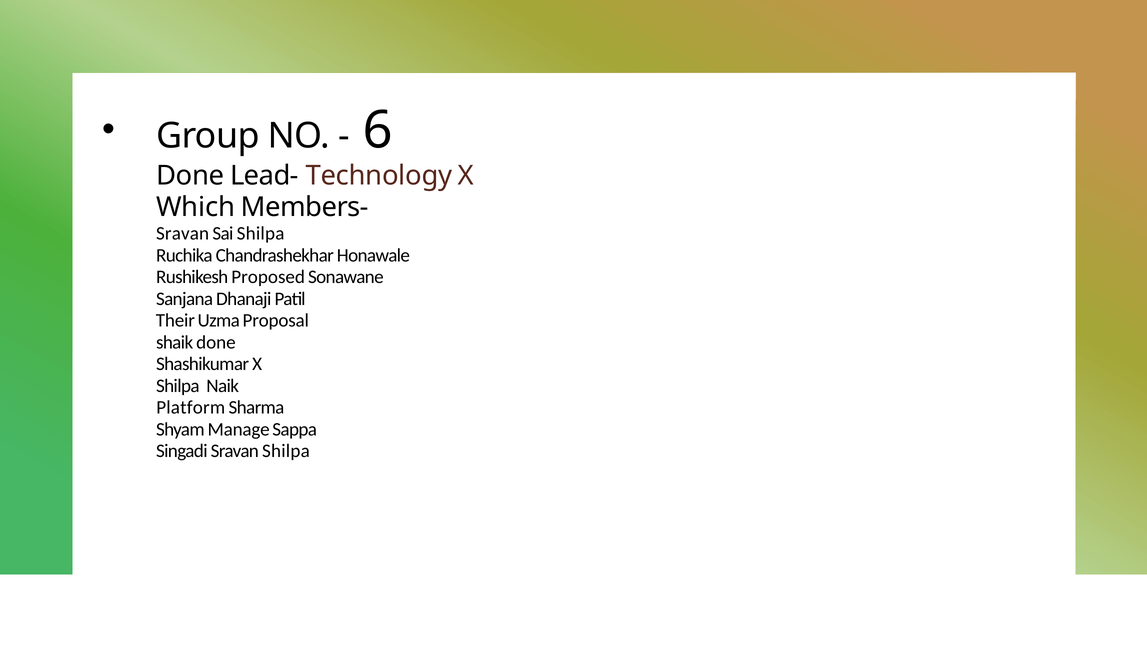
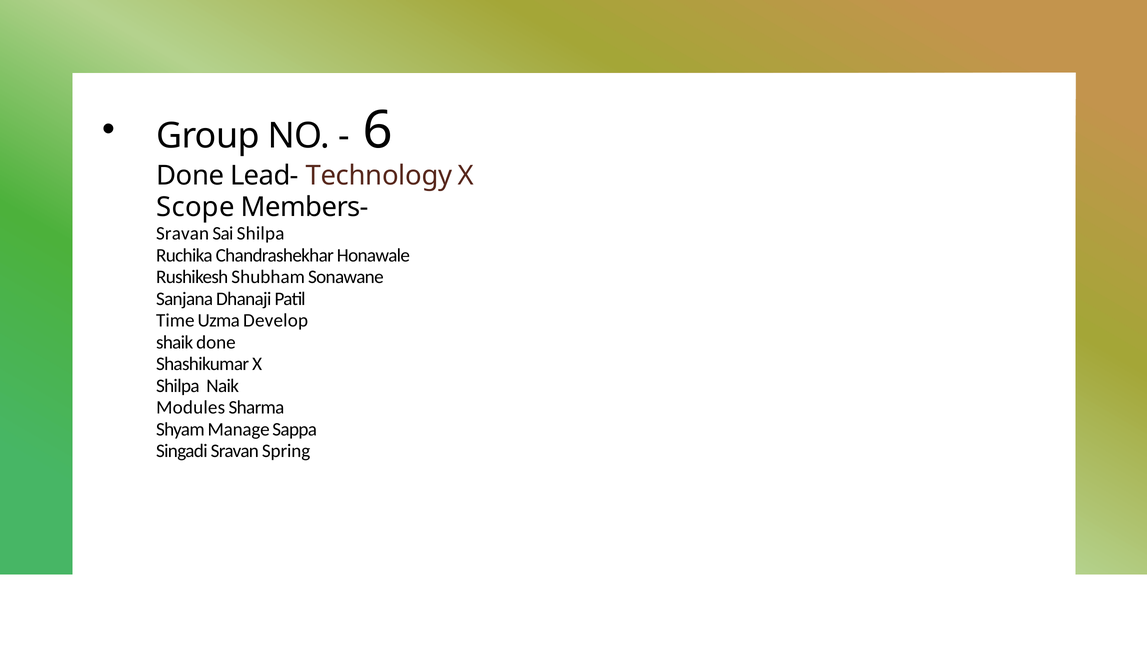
Which: Which -> Scope (195, 207)
Proposed: Proposed -> Shubham (268, 277)
Their: Their -> Time (175, 321)
Proposal: Proposal -> Develop (276, 321)
Platform: Platform -> Modules (191, 408)
Sravan Shilpa: Shilpa -> Spring (286, 451)
